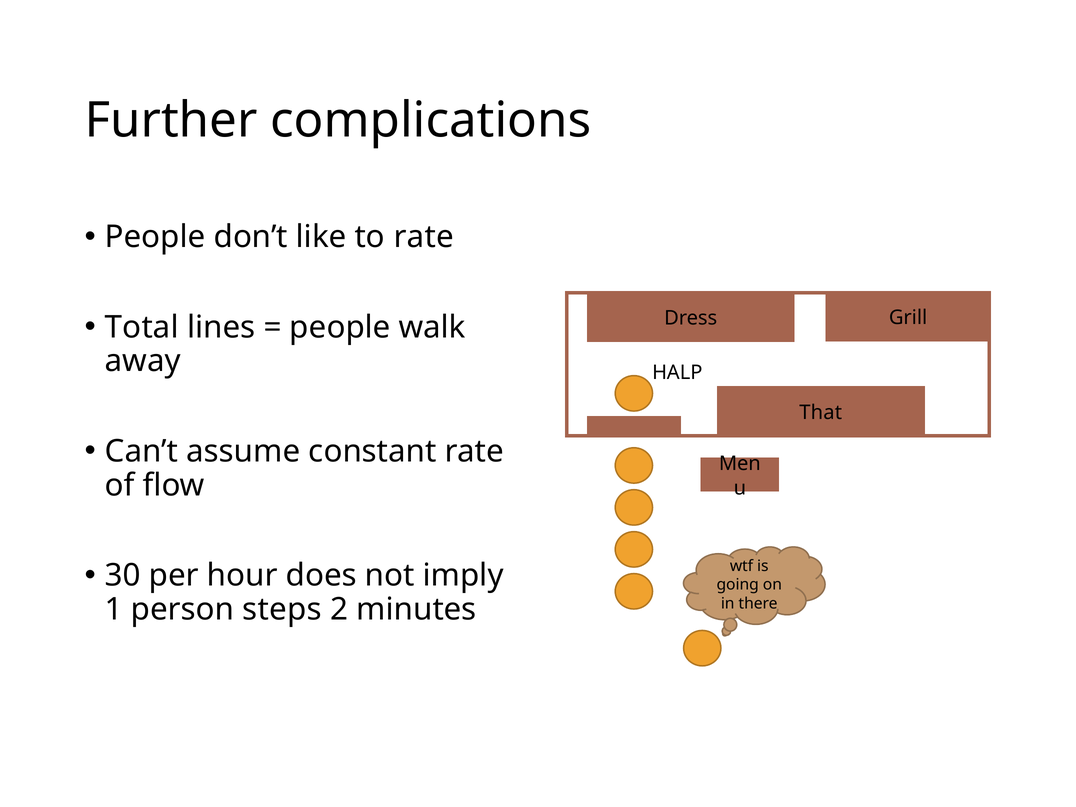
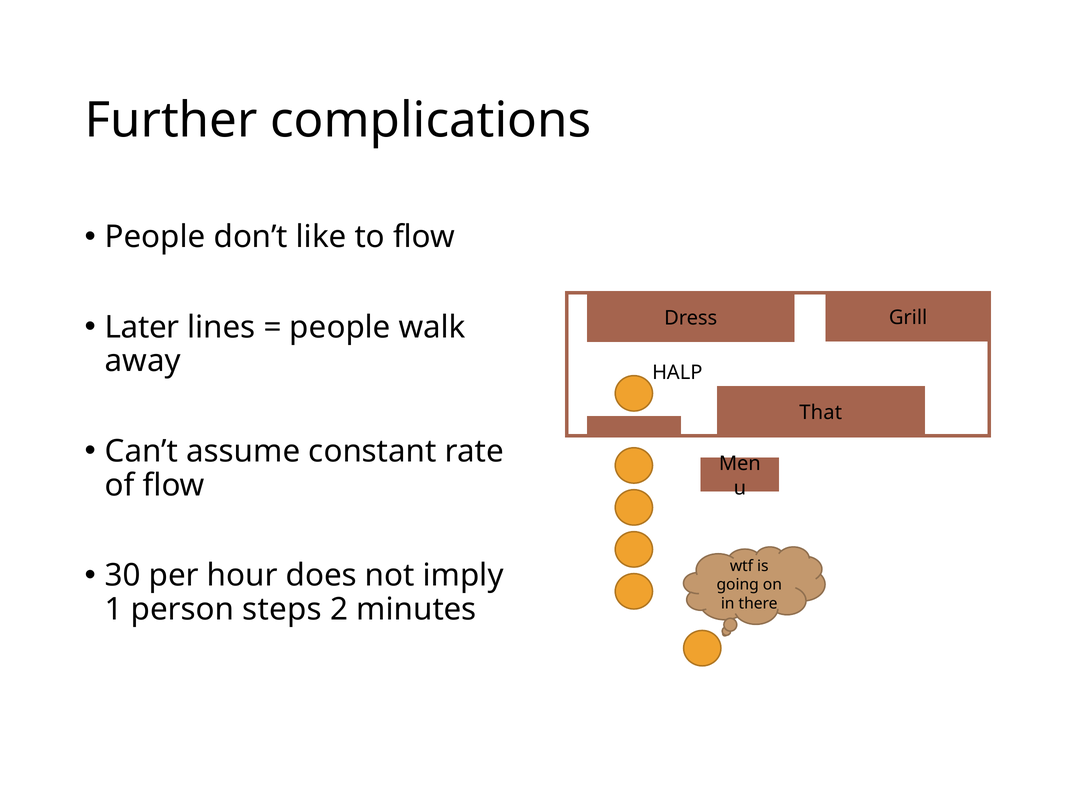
to rate: rate -> flow (424, 237)
Total: Total -> Later (142, 327)
